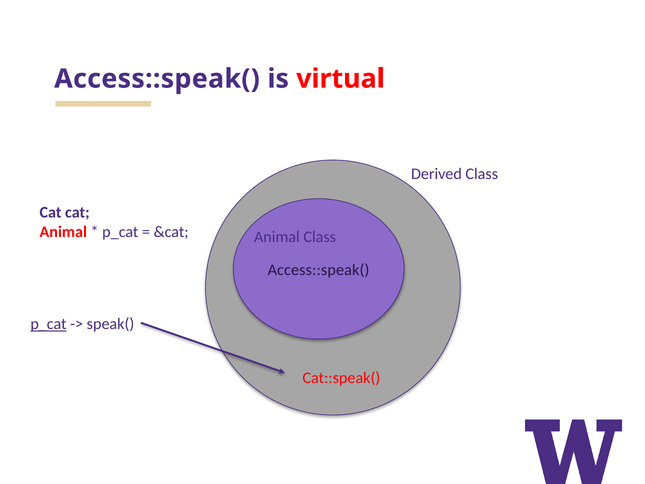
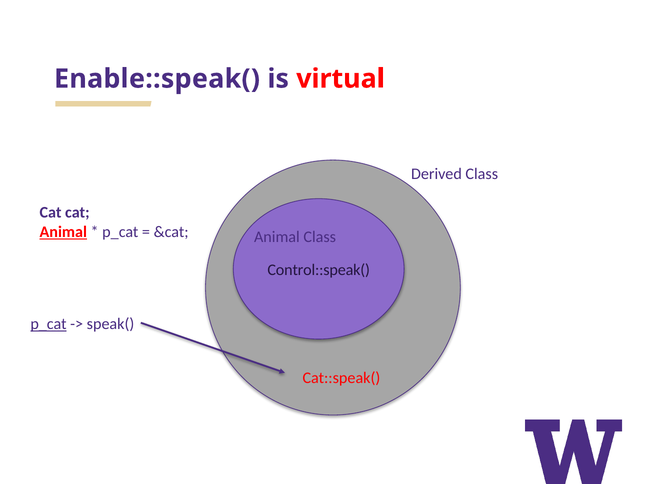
Access::speak(: Access::speak( -> Enable::speak( (157, 79)
Animal underline: none -> present (63, 232)
Access::speak(: Access::speak( -> Control::speak( (319, 270)
